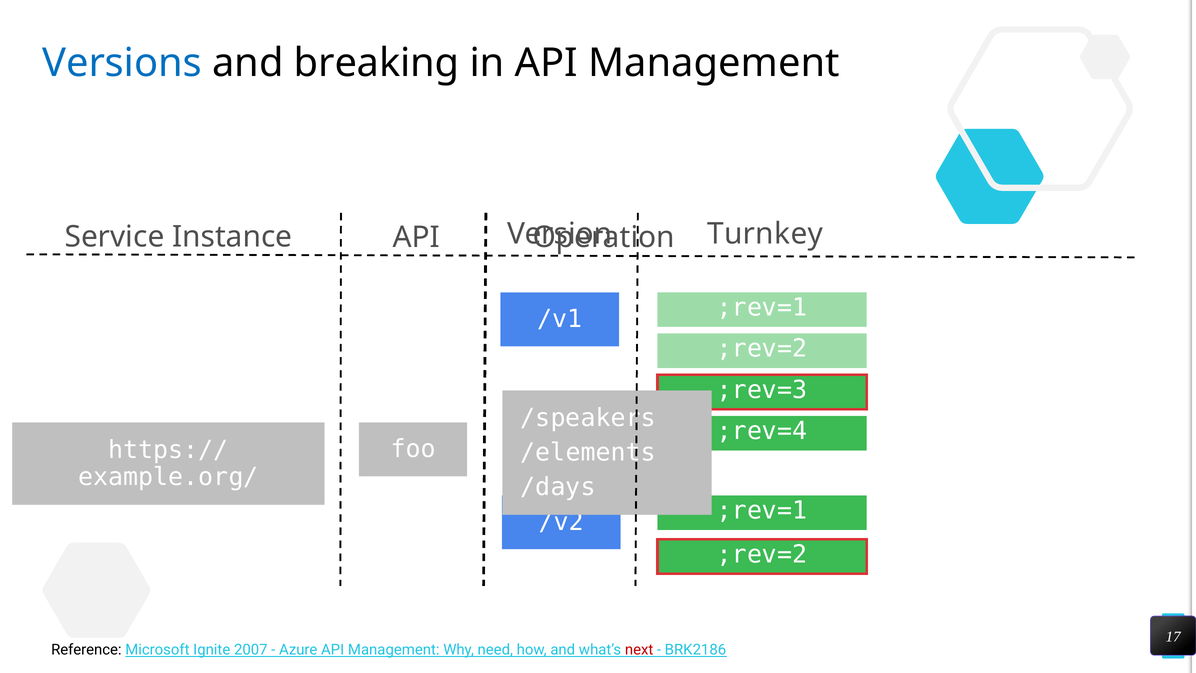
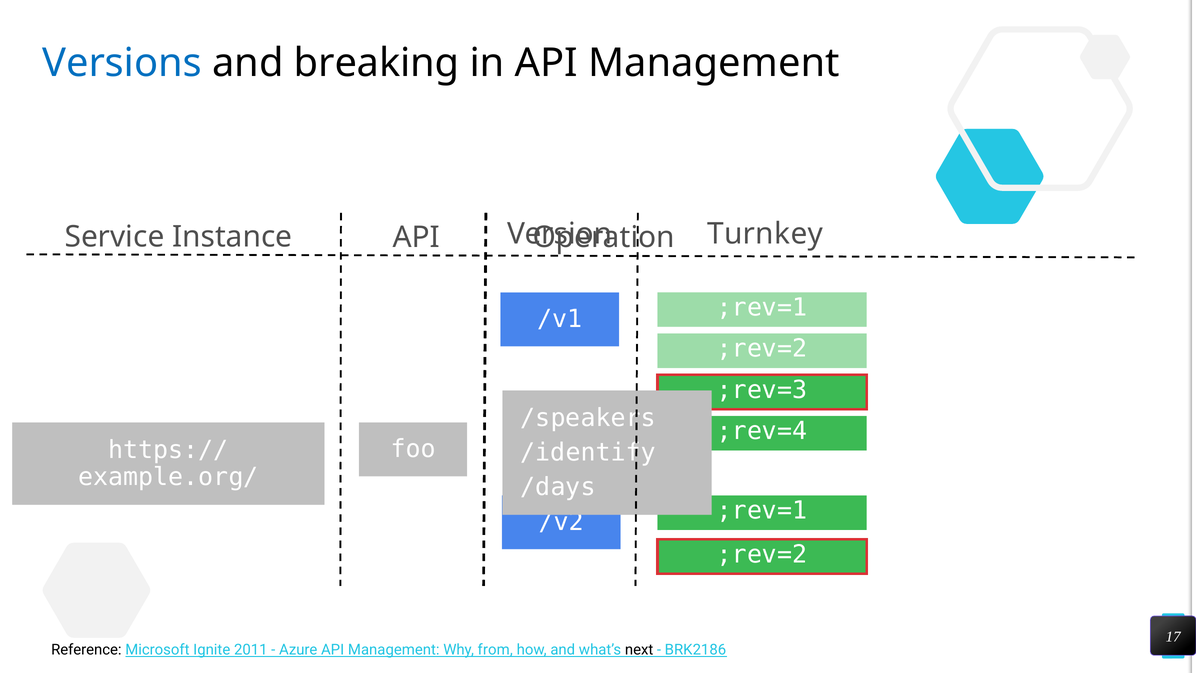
/elements: /elements -> /identify (588, 452)
2007: 2007 -> 2011 (251, 650)
need: need -> from (495, 650)
next colour: red -> black (639, 650)
